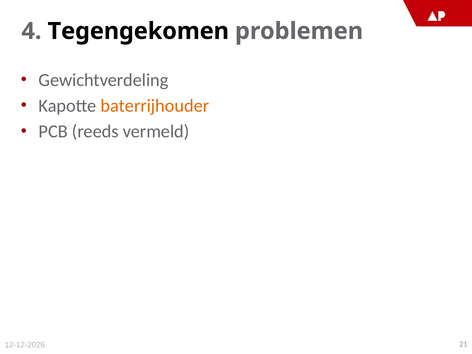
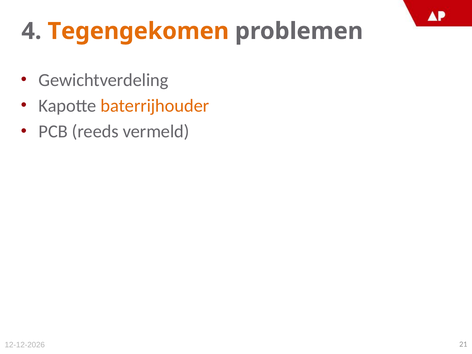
Tegengekomen colour: black -> orange (138, 31)
